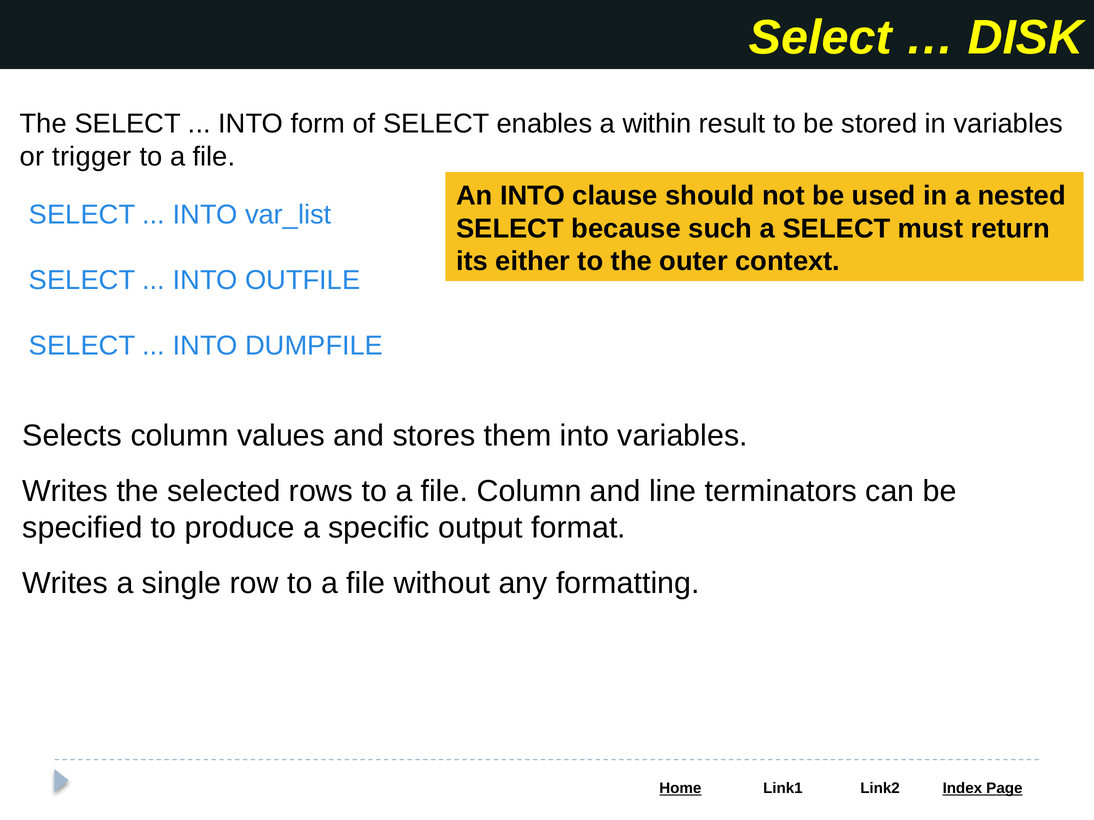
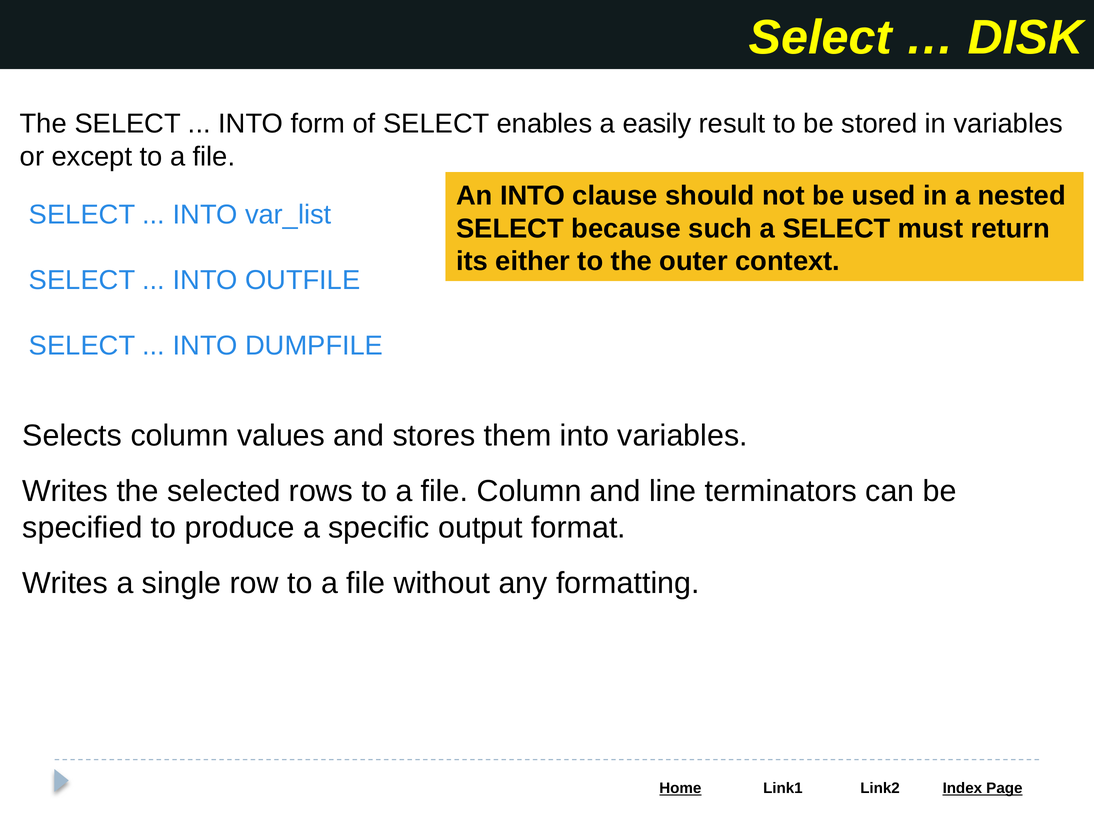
within: within -> easily (657, 124)
trigger: trigger -> except (92, 157)
